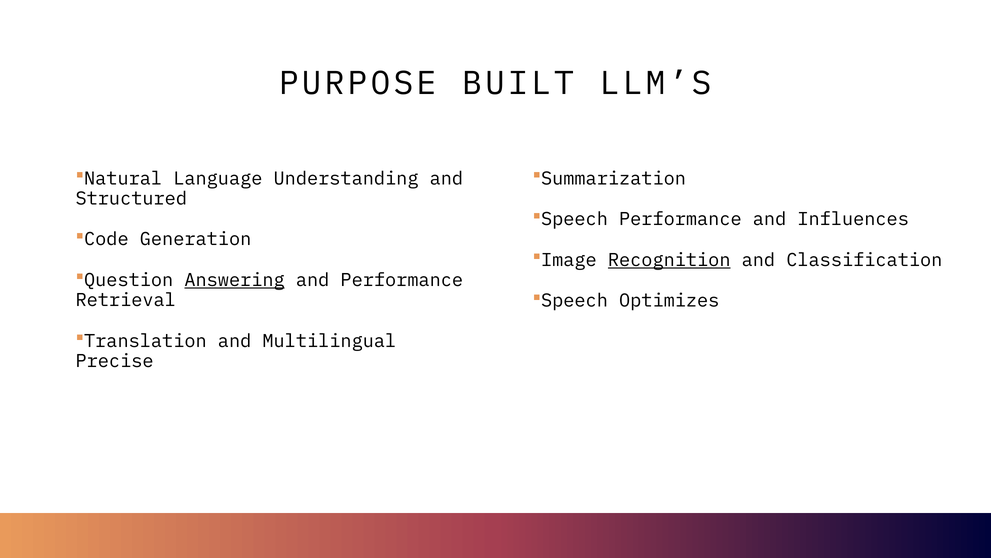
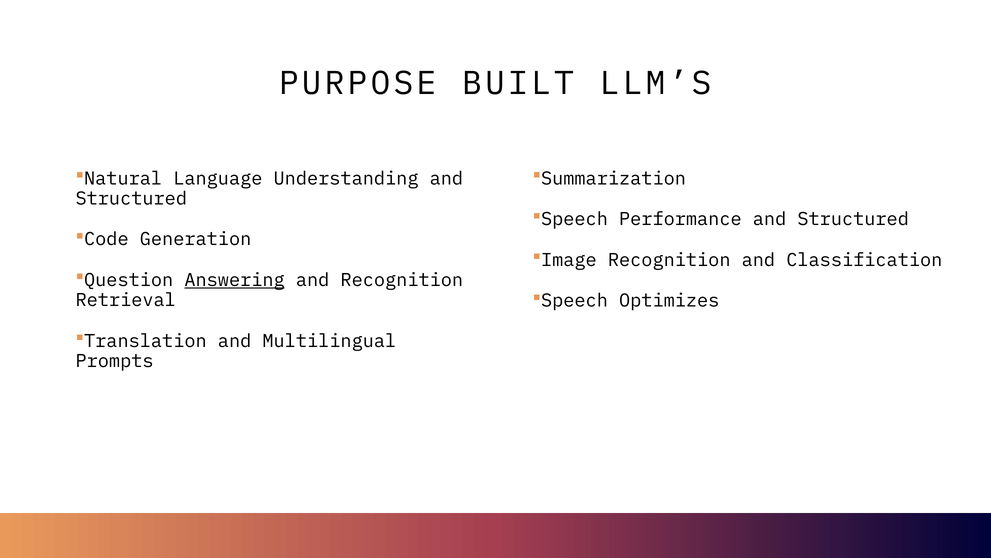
Influences: Influences -> Structured (853, 219)
Recognition underline: present -> none (669, 260)
and Performance: Performance -> Recognition (402, 280)
Precise: Precise -> Prompts (115, 361)
